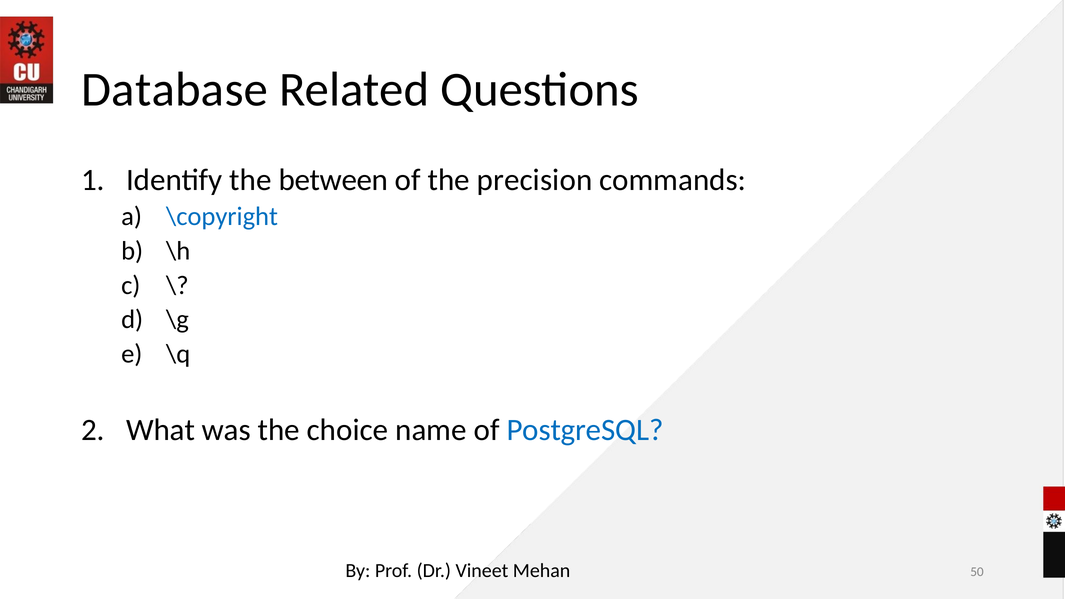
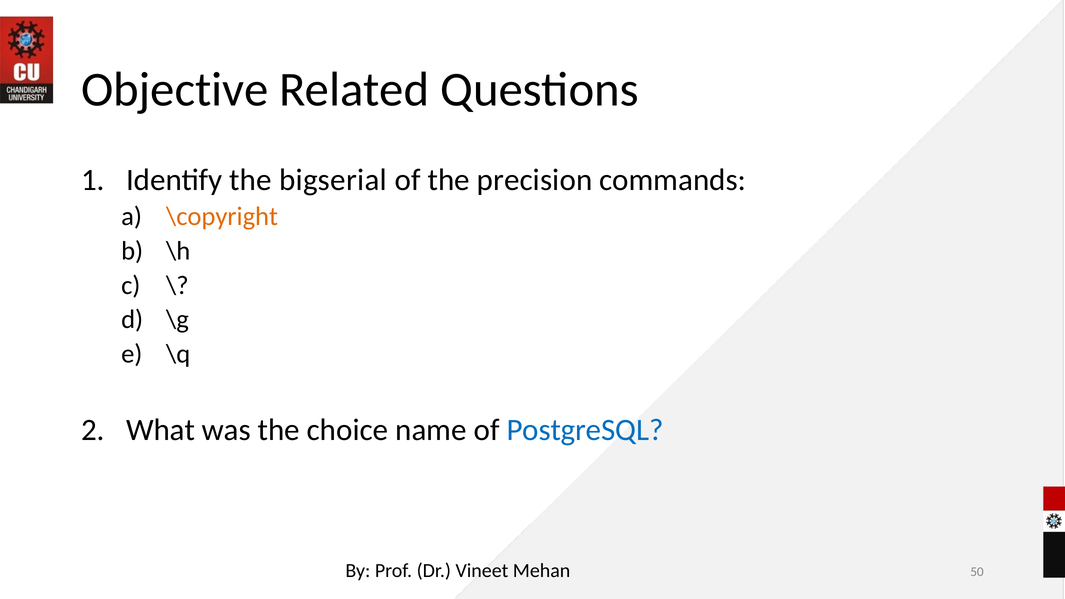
Database: Database -> Objective (175, 89)
between: between -> bigserial (333, 180)
\copyright colour: blue -> orange (222, 217)
